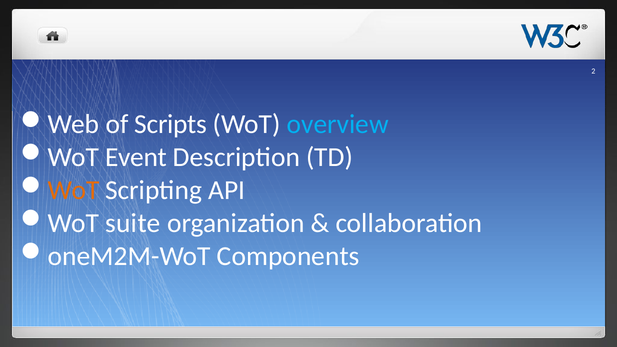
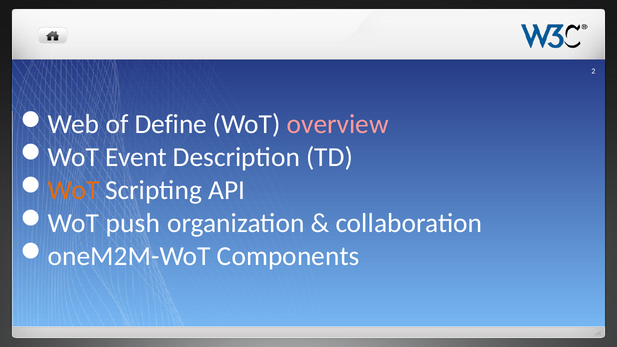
Scripts: Scripts -> Define (171, 124)
overview colour: light blue -> pink (338, 124)
suite: suite -> push (133, 223)
